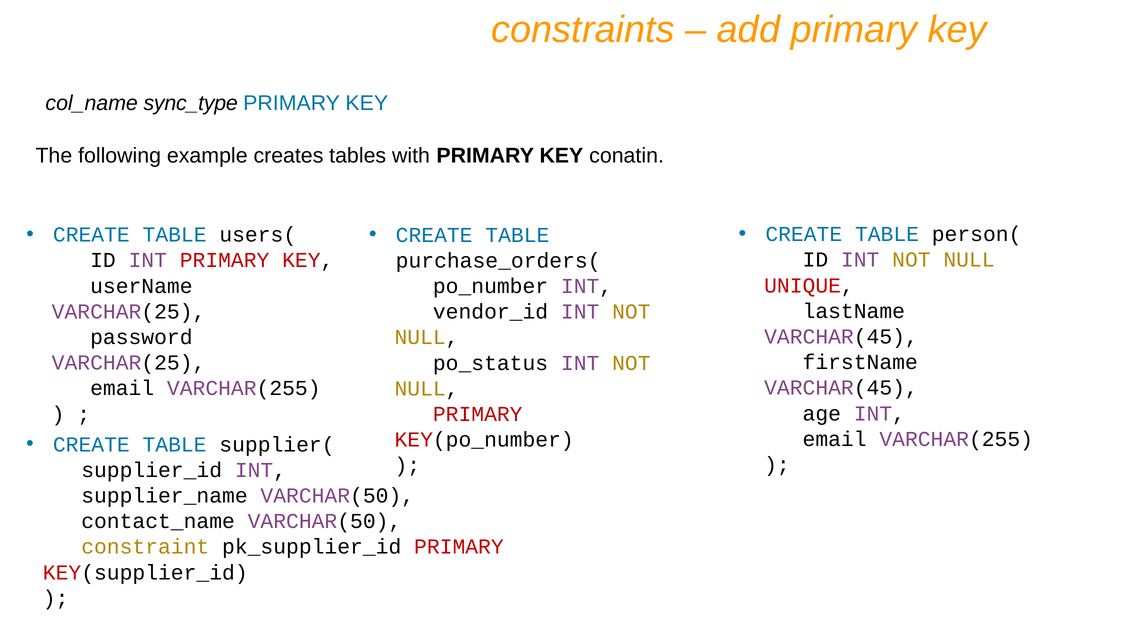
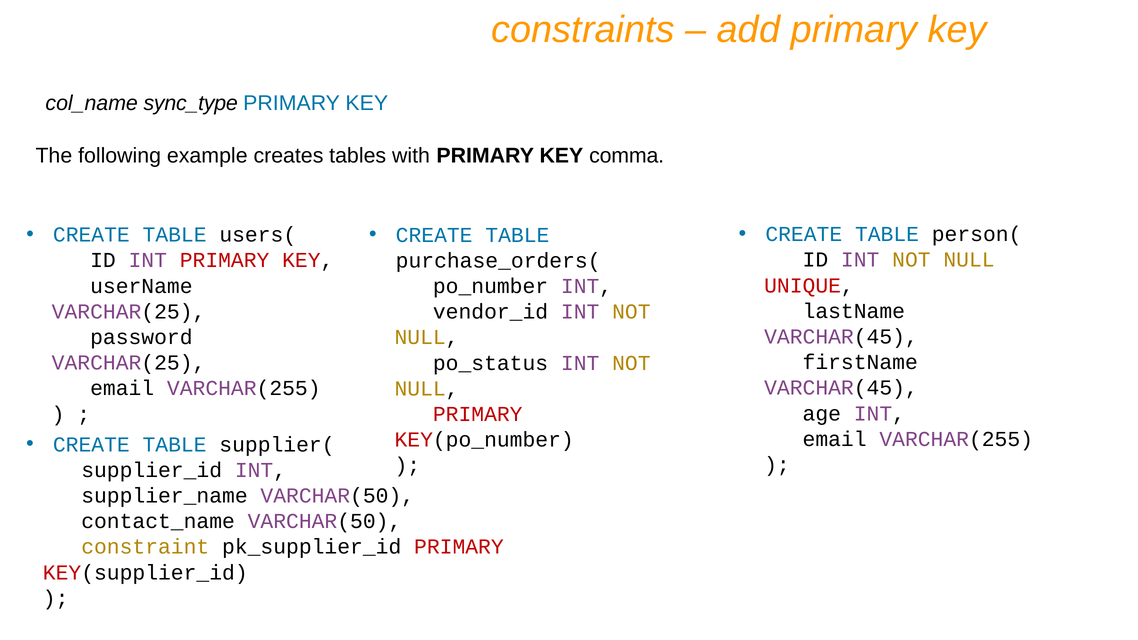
conatin: conatin -> comma (627, 156)
